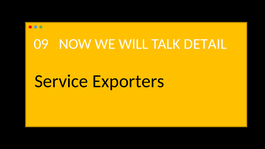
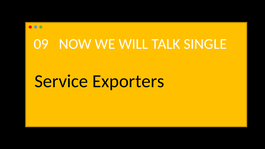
DETAIL: DETAIL -> SINGLE (205, 44)
